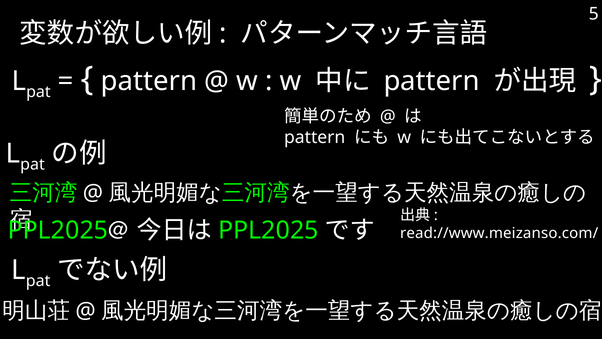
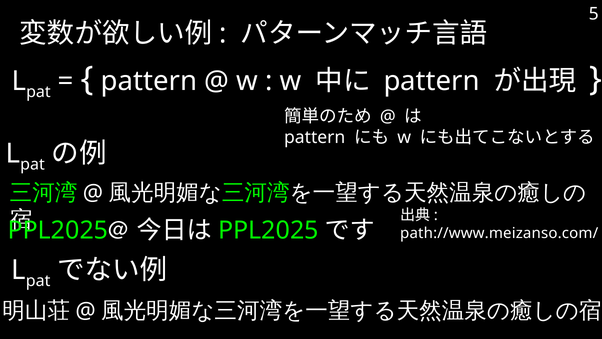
read://www.meizanso.com/: read://www.meizanso.com/ -> path://www.meizanso.com/ (499, 233)
